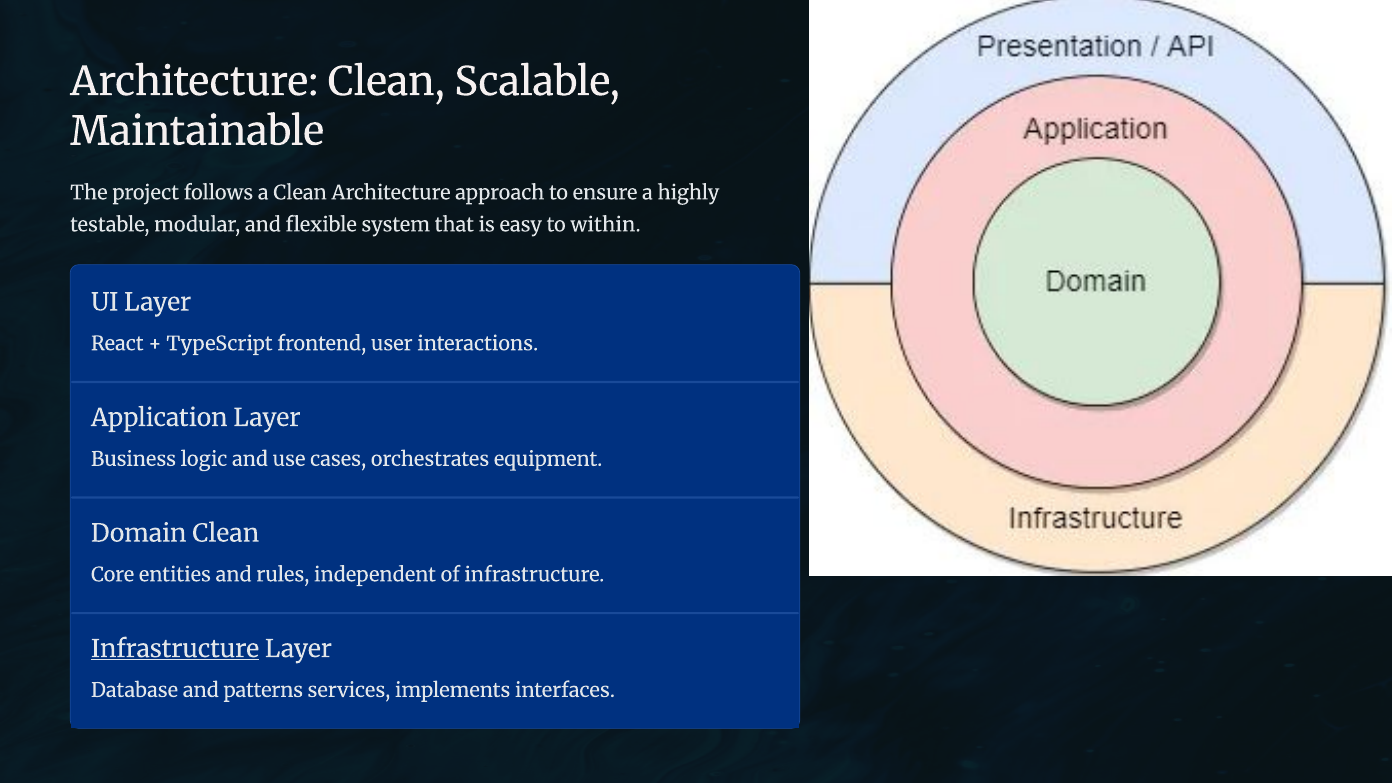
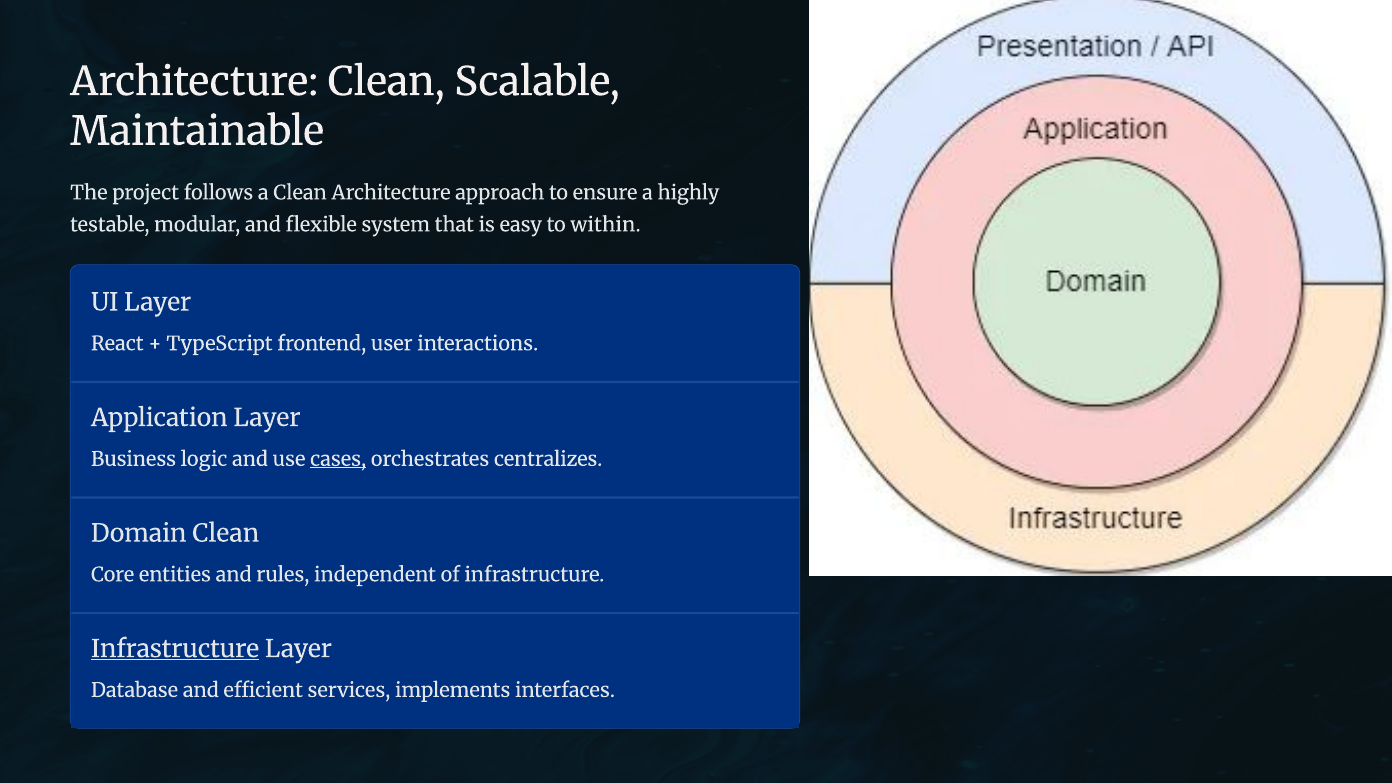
cases underline: none -> present (338, 459)
equipment: equipment -> centralizes (548, 459)
patterns: patterns -> efficient (263, 690)
